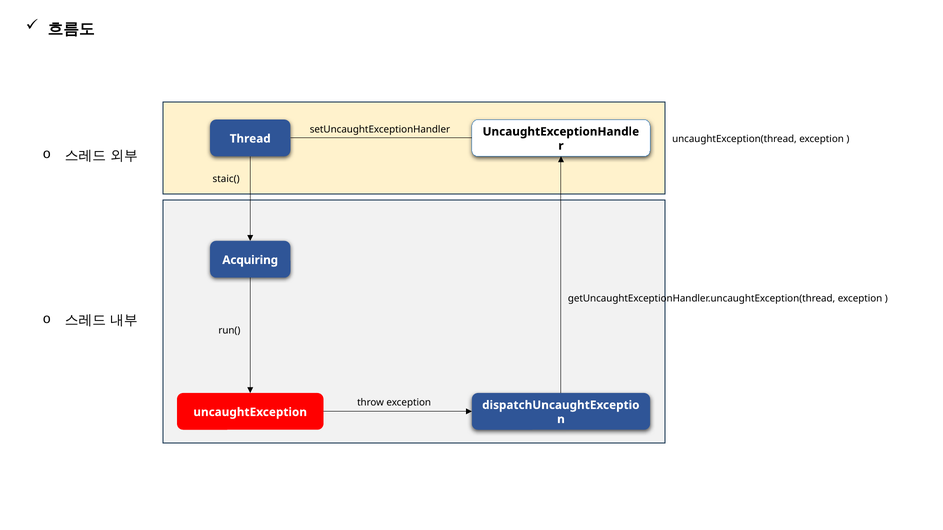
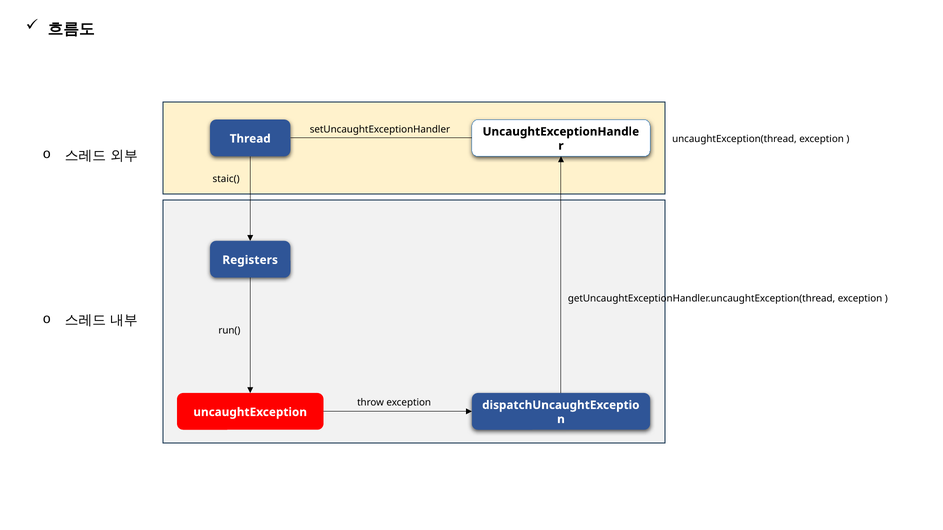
Acquiring: Acquiring -> Registers (250, 260)
